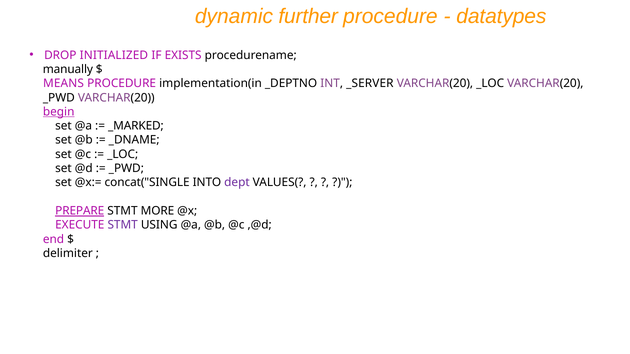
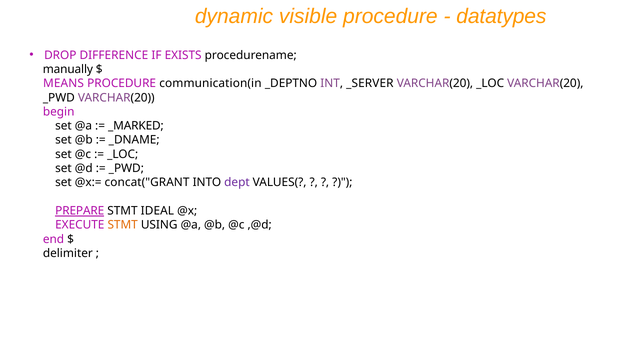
further: further -> visible (308, 16)
INITIALIZED: INITIALIZED -> DIFFERENCE (114, 55)
implementation(in: implementation(in -> communication(in (210, 84)
begin underline: present -> none (59, 112)
concat("SINGLE: concat("SINGLE -> concat("GRANT (147, 183)
MORE: MORE -> IDEAL (157, 211)
STMT colour: purple -> orange (123, 225)
